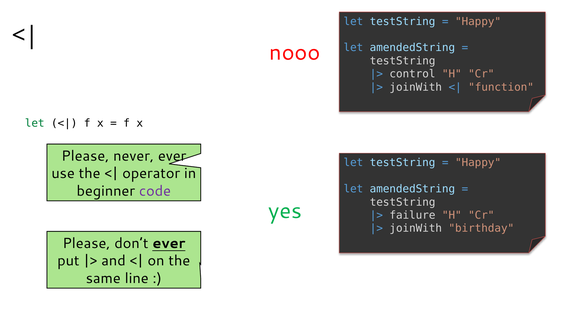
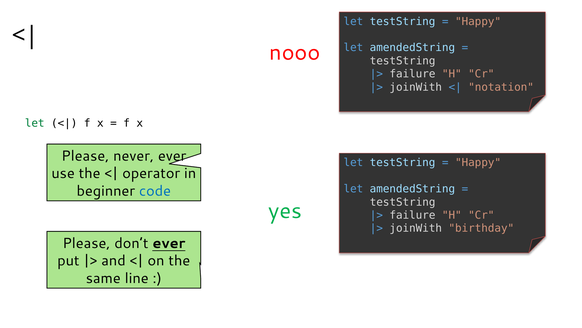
control: control -> failure (412, 74)
function: function -> notation (501, 87)
code colour: purple -> blue (155, 191)
